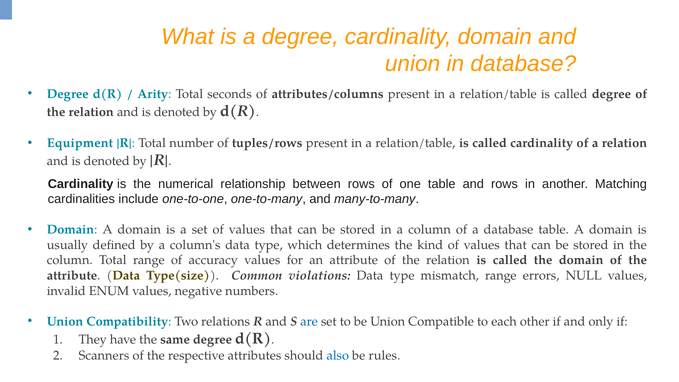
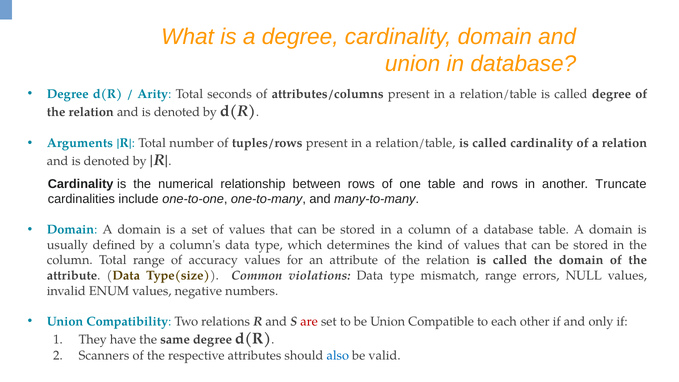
Equipment: Equipment -> Arguments (80, 143)
Matching: Matching -> Truncate (621, 184)
are colour: blue -> red (309, 321)
rules: rules -> valid (384, 355)
